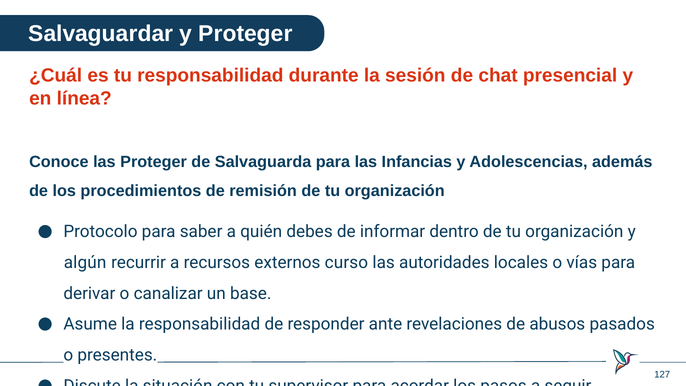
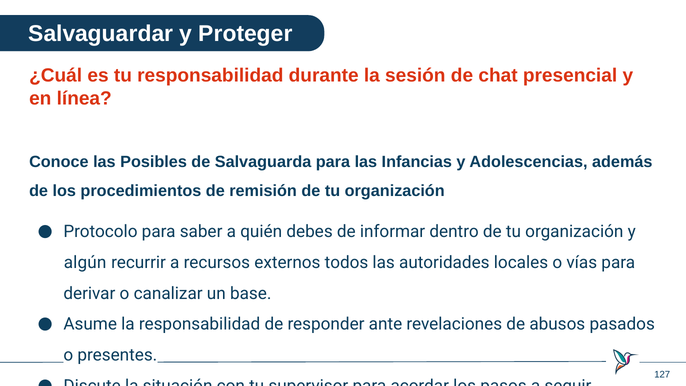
las Proteger: Proteger -> Posibles (154, 162)
curso: curso -> todos (347, 263)
